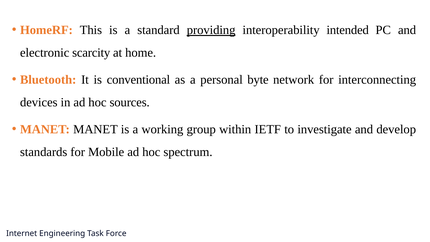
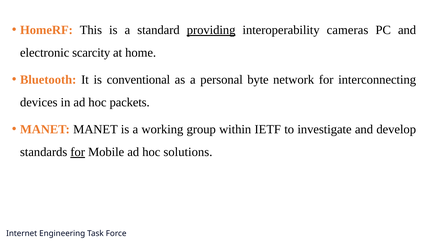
intended: intended -> cameras (348, 30)
sources: sources -> packets (130, 102)
for underline: none -> present (78, 152)
spectrum: spectrum -> solutions (188, 152)
